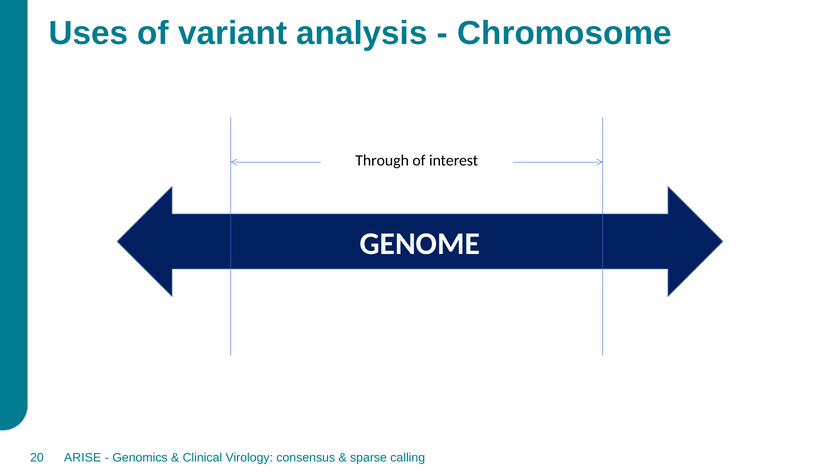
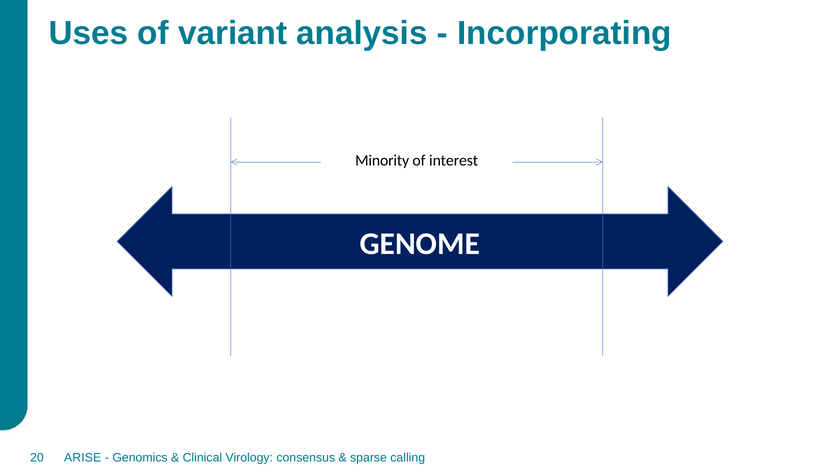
Chromosome: Chromosome -> Incorporating (564, 33)
Through: Through -> Minority (382, 161)
